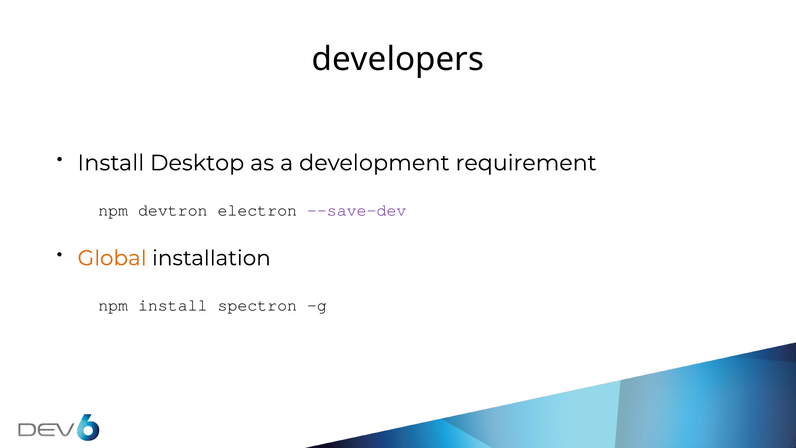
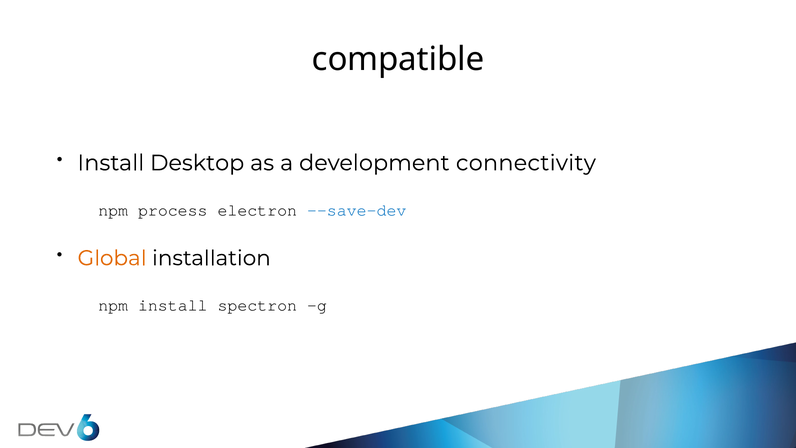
developers: developers -> compatible (398, 59)
requirement: requirement -> connectivity (526, 163)
devtron: devtron -> process (173, 210)
–-save-dev colour: purple -> blue (357, 210)
